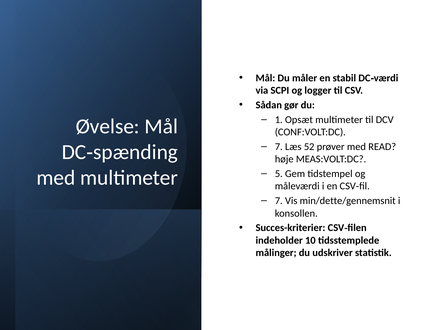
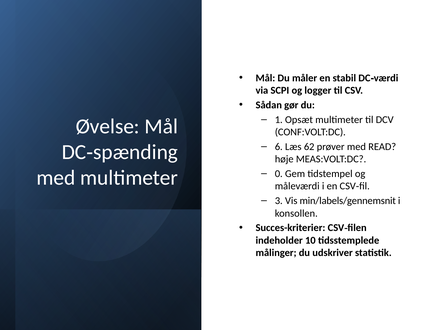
7: 7 -> 6 (279, 147)
52: 52 -> 62 (309, 147)
5: 5 -> 0 (279, 174)
7: 7 -> 3 (279, 201)
min/dette/gennemsnit: min/dette/gennemsnit -> min/labels/gennemsnit (348, 201)
